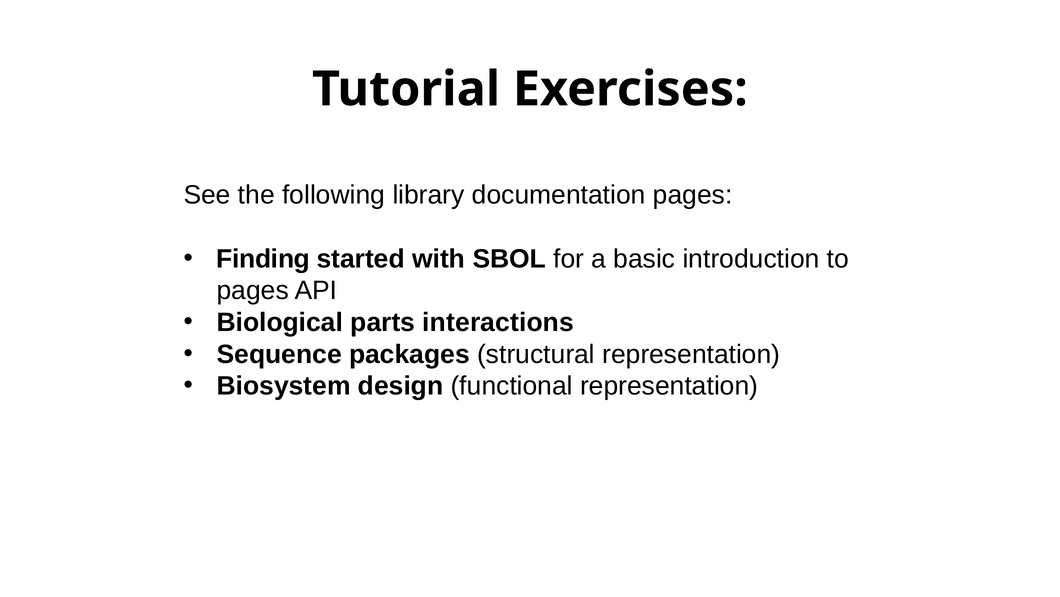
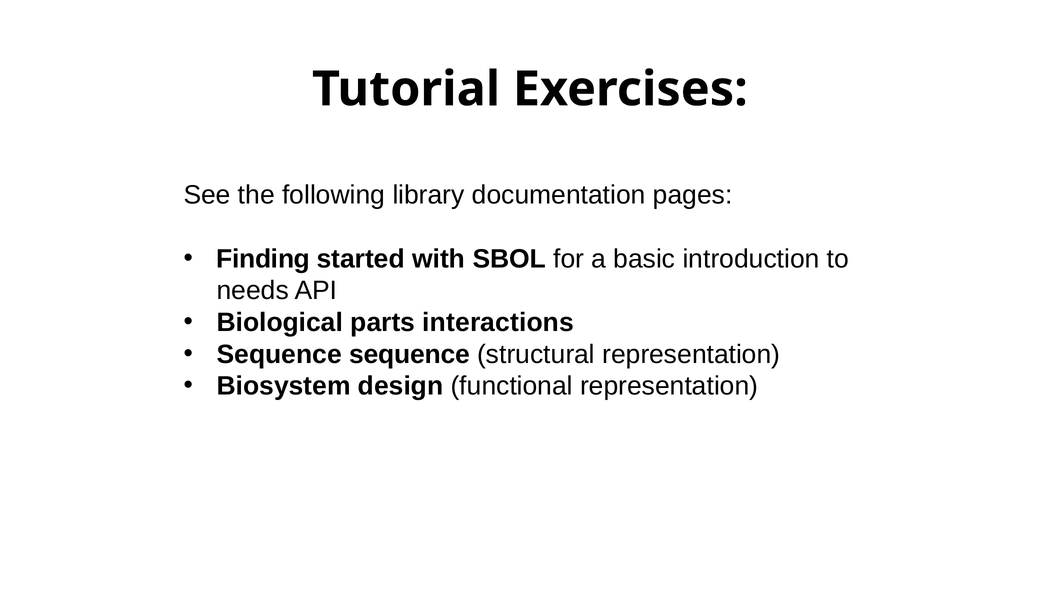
pages: pages -> needs (253, 290)
Sequence packages: packages -> sequence (410, 354)
